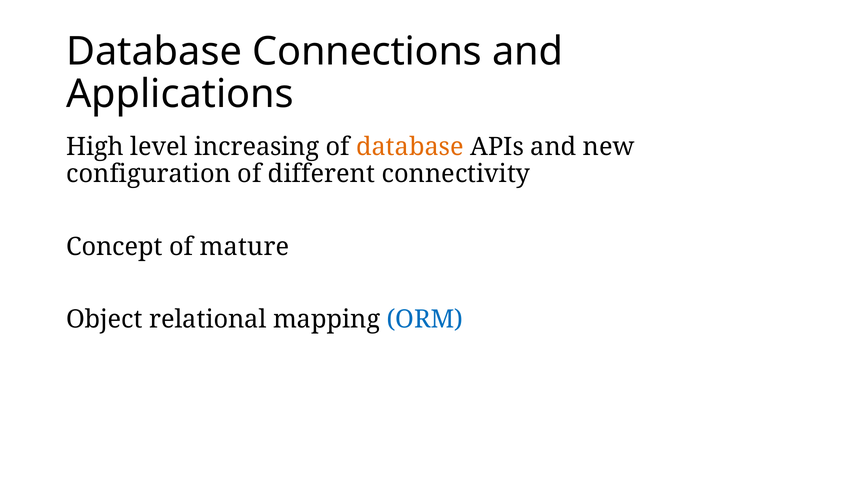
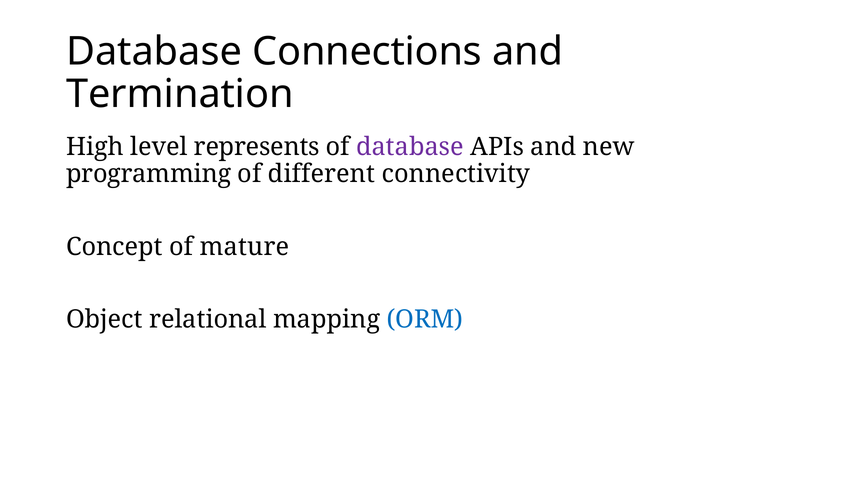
Applications: Applications -> Termination (180, 94)
increasing: increasing -> represents (257, 147)
database colour: orange -> purple (410, 147)
configuration: configuration -> programming (149, 174)
